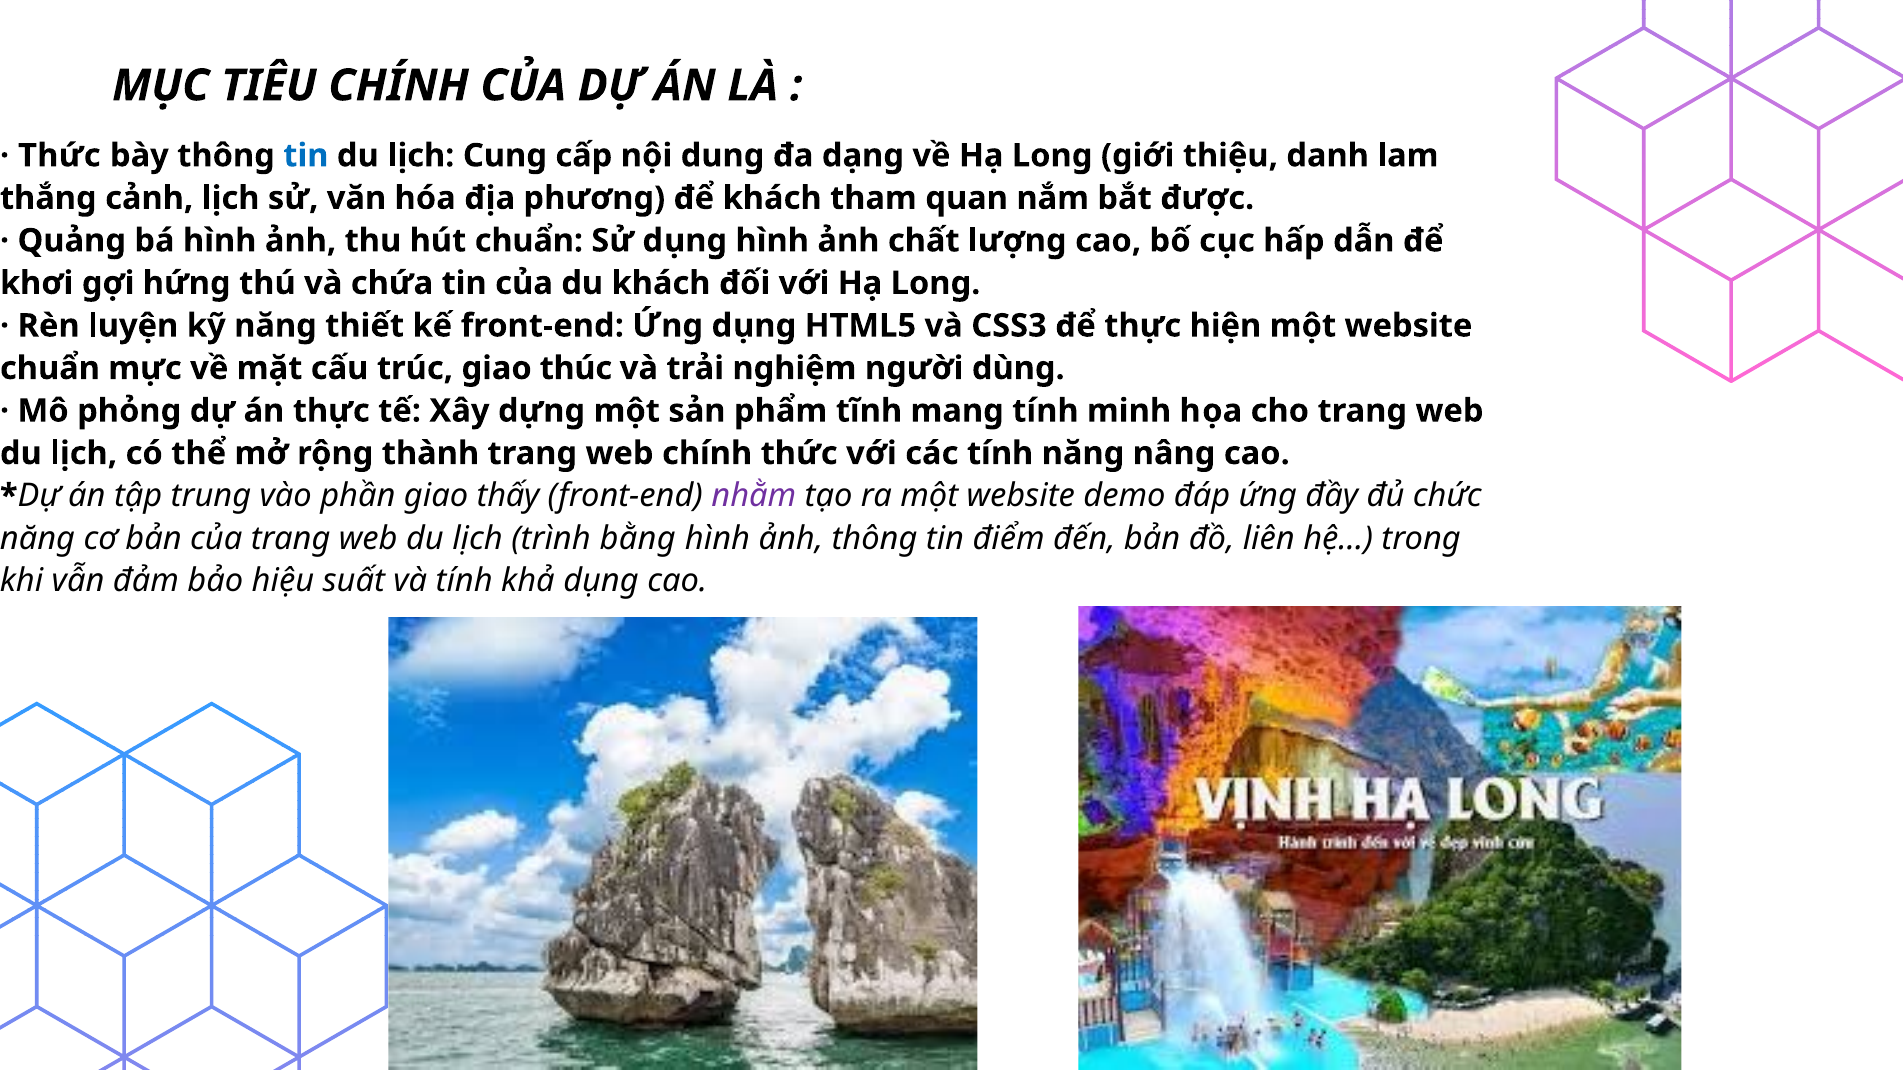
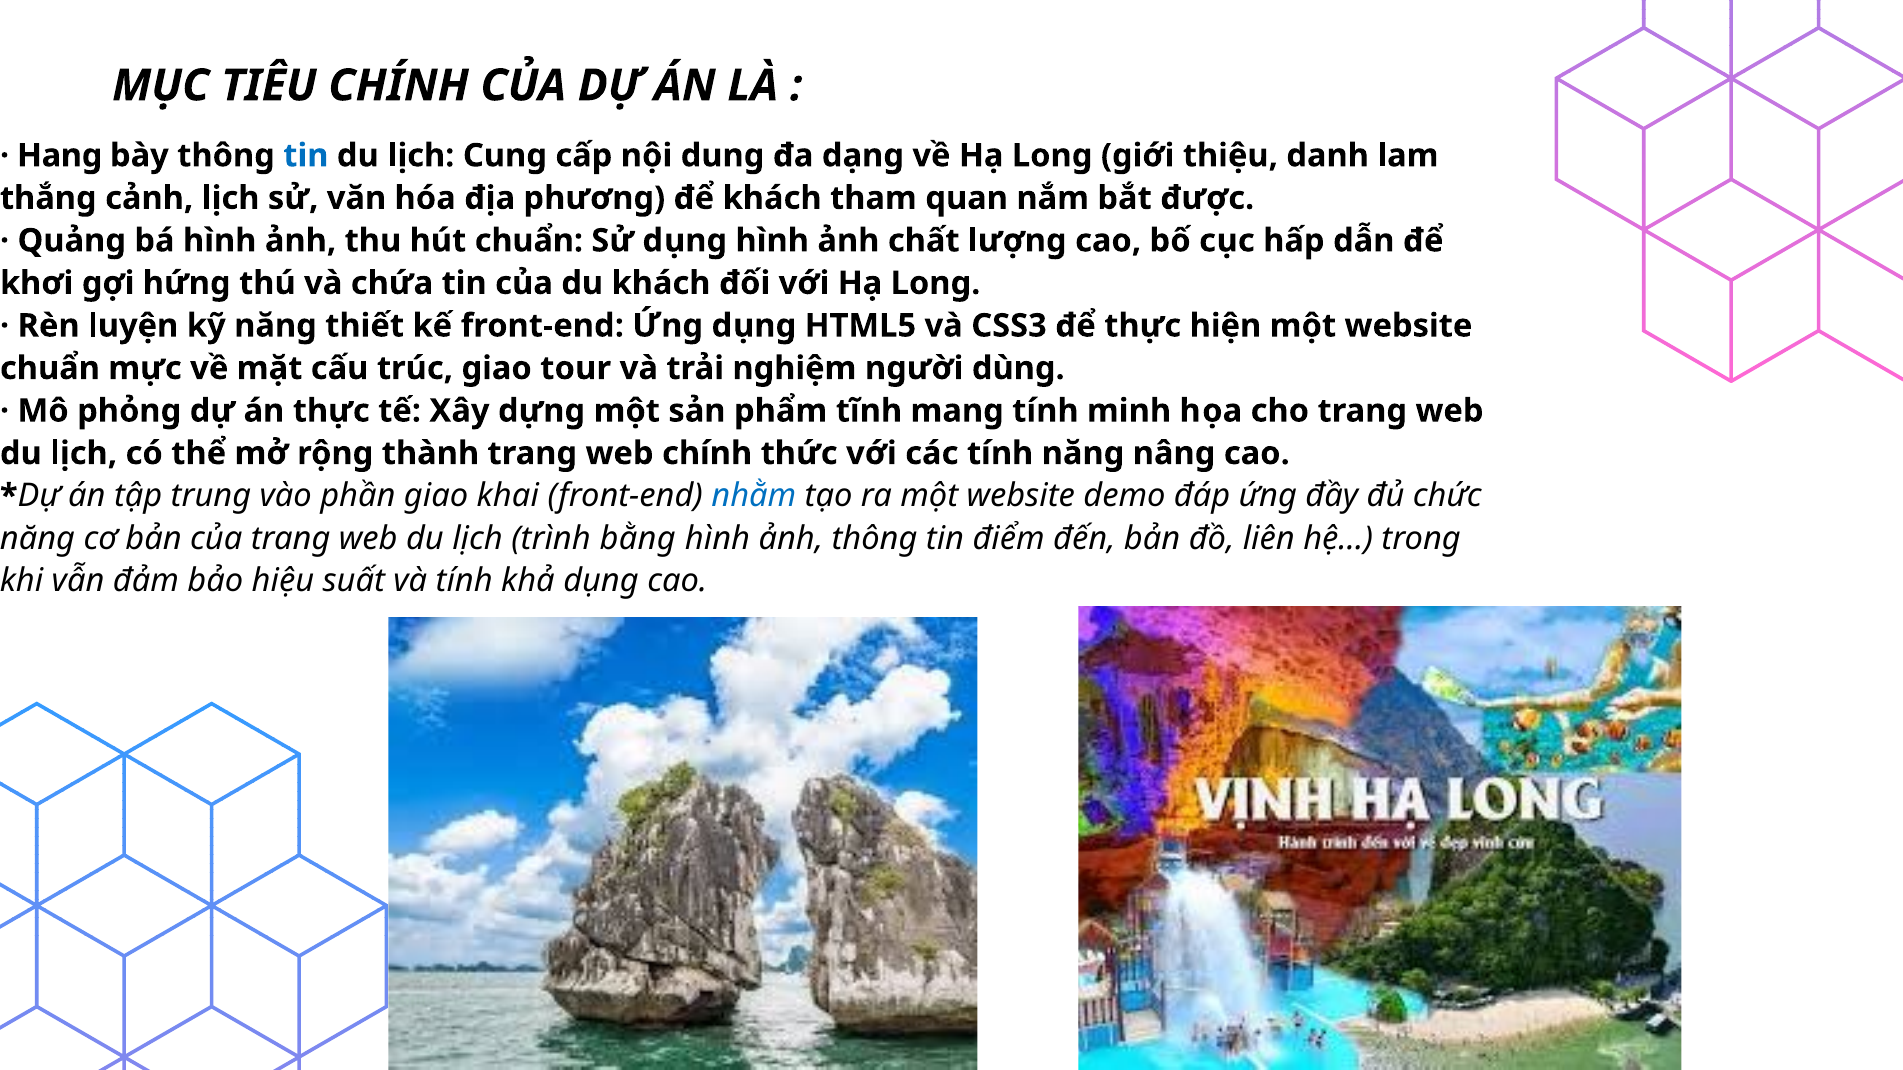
Thức: Thức -> Hang (60, 156)
thúc: thúc -> tour (576, 368)
thấy: thấy -> khai (508, 496)
nhằm colour: purple -> blue (754, 496)
